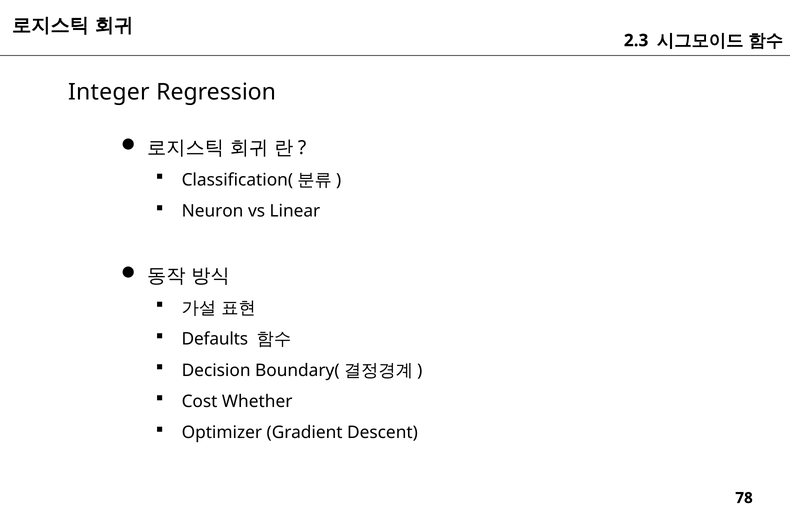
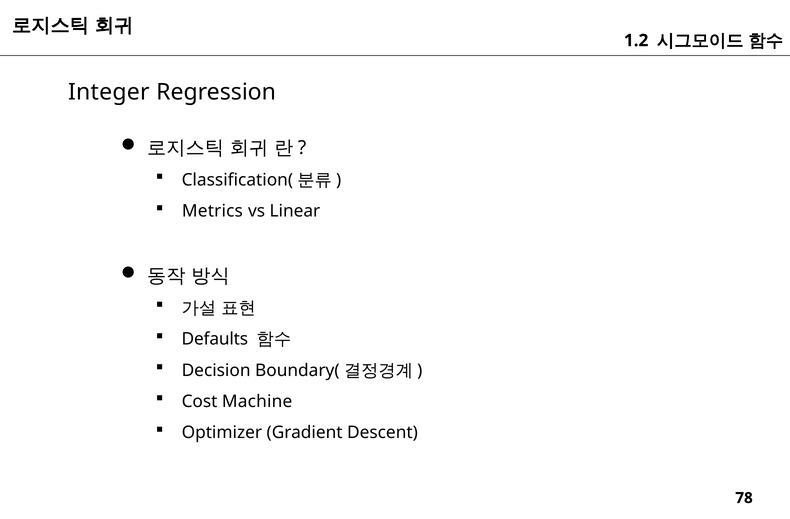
2.3: 2.3 -> 1.2 (636, 40)
Neuron: Neuron -> Metrics (212, 211)
Whether: Whether -> Machine (257, 401)
